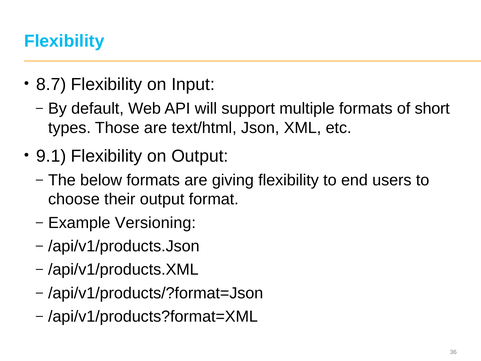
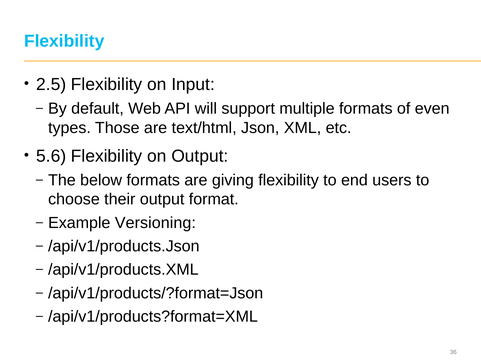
8.7: 8.7 -> 2.5 (51, 84)
short: short -> even (432, 108)
9.1: 9.1 -> 5.6 (51, 156)
